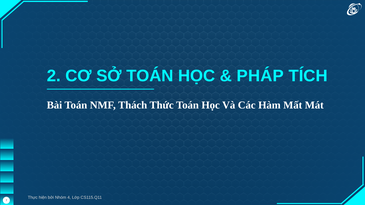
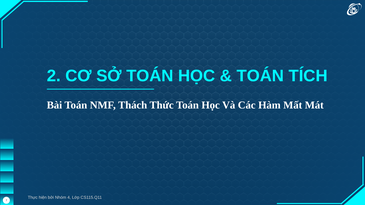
PHÁP: PHÁP -> TOÁN (260, 76)
